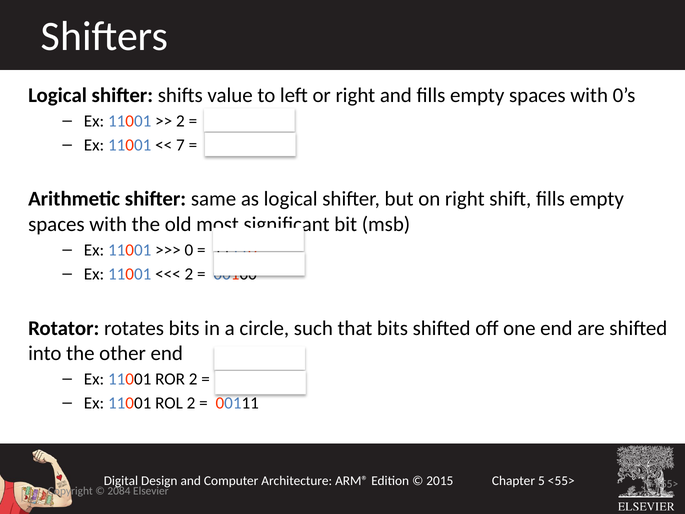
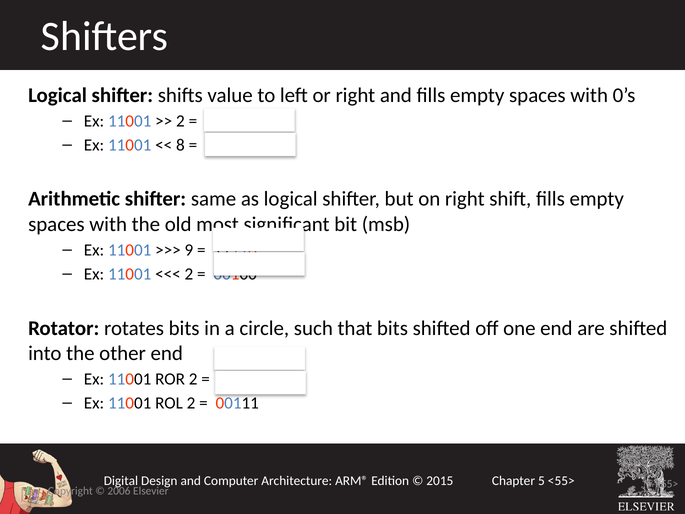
7: 7 -> 8 (180, 145)
0: 0 -> 9 (189, 250)
2084: 2084 -> 2006 (119, 491)
